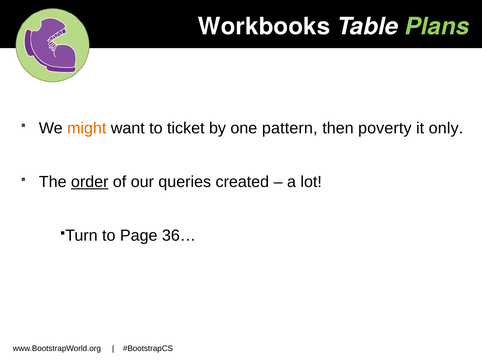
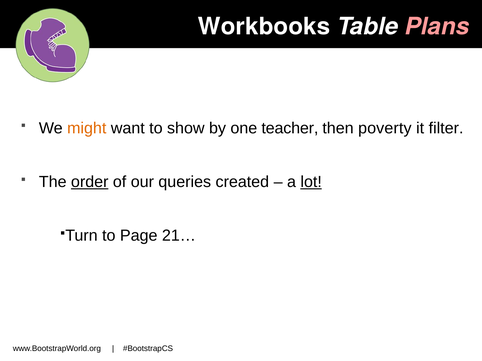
Plans colour: light green -> pink (437, 27)
ticket: ticket -> show (186, 128)
pattern: pattern -> teacher (290, 128)
only: only -> filter (446, 128)
lot underline: none -> present (311, 182)
36…: 36… -> 21… (179, 236)
